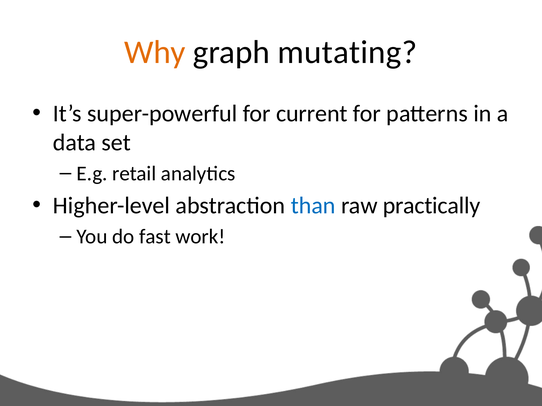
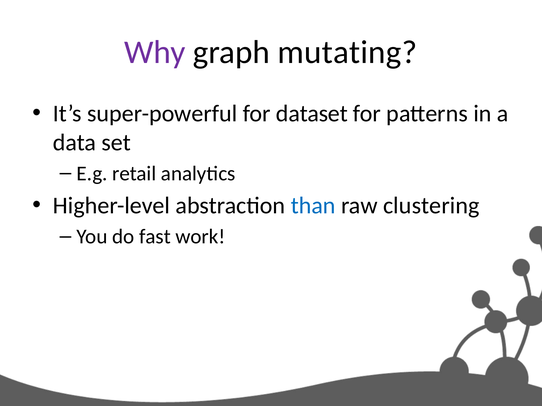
Why colour: orange -> purple (155, 52)
current: current -> dataset (312, 114)
practically: practically -> clustering (431, 206)
